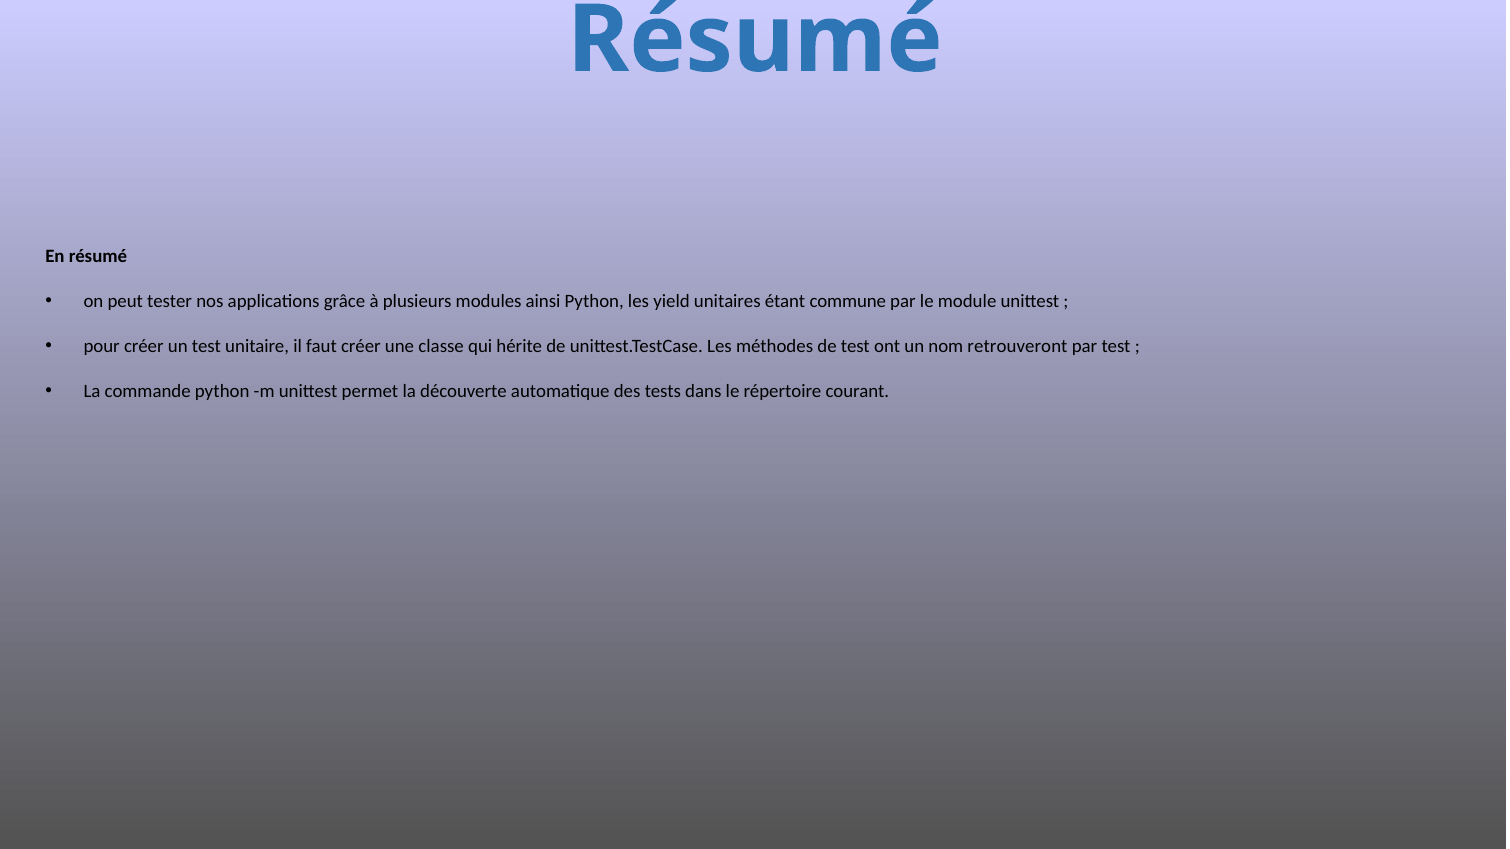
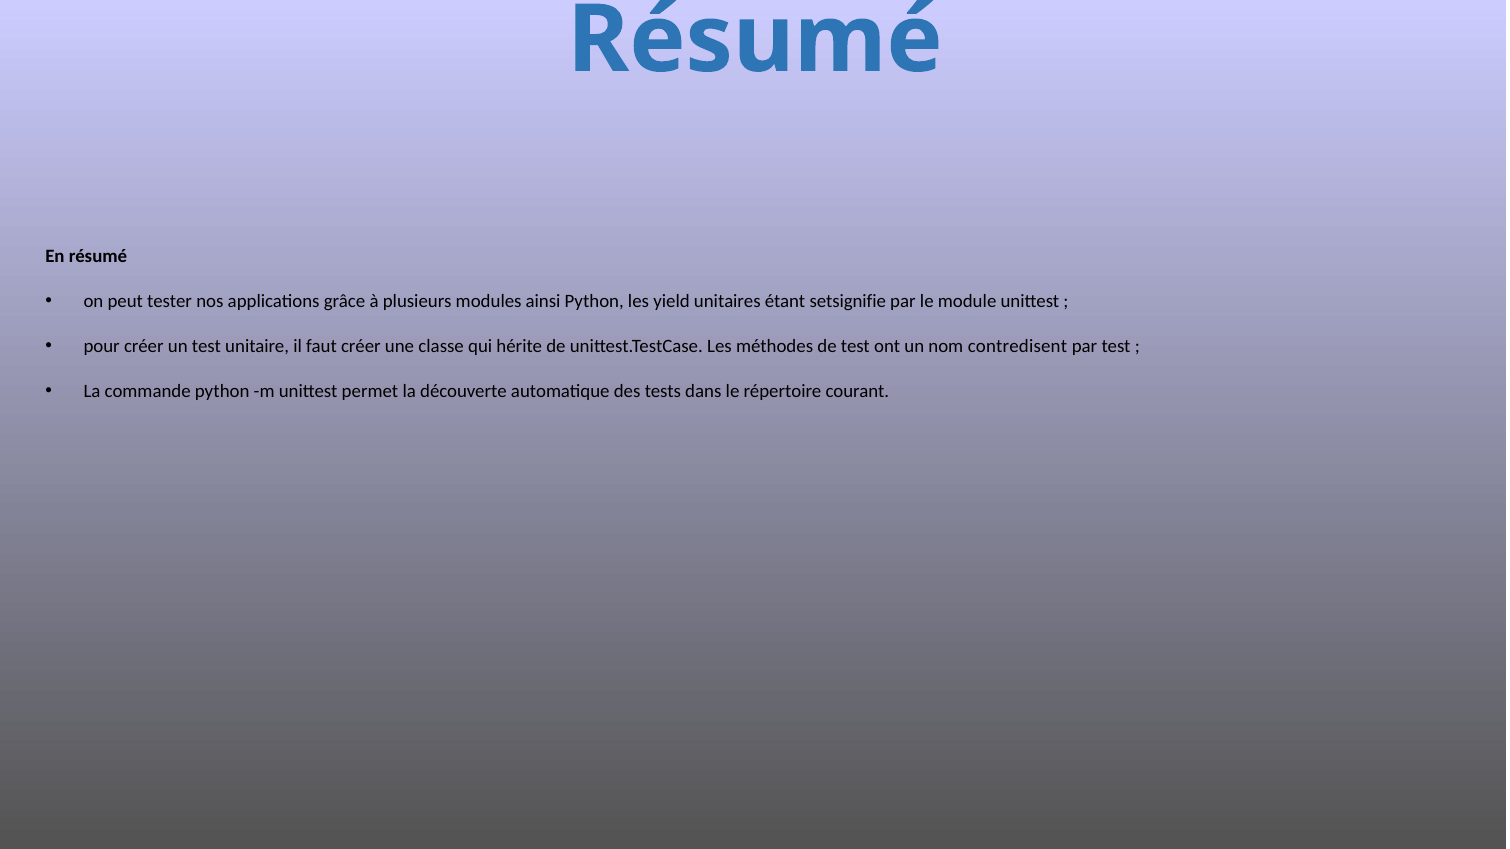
commune: commune -> setsignifie (848, 301)
retrouveront: retrouveront -> contredisent (1017, 346)
